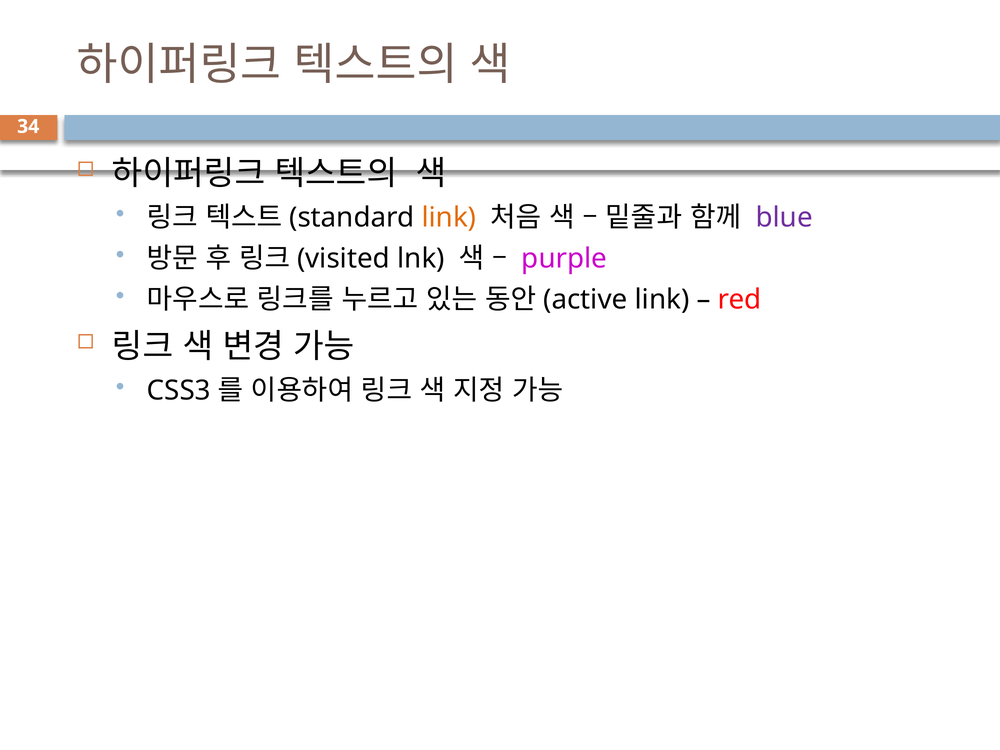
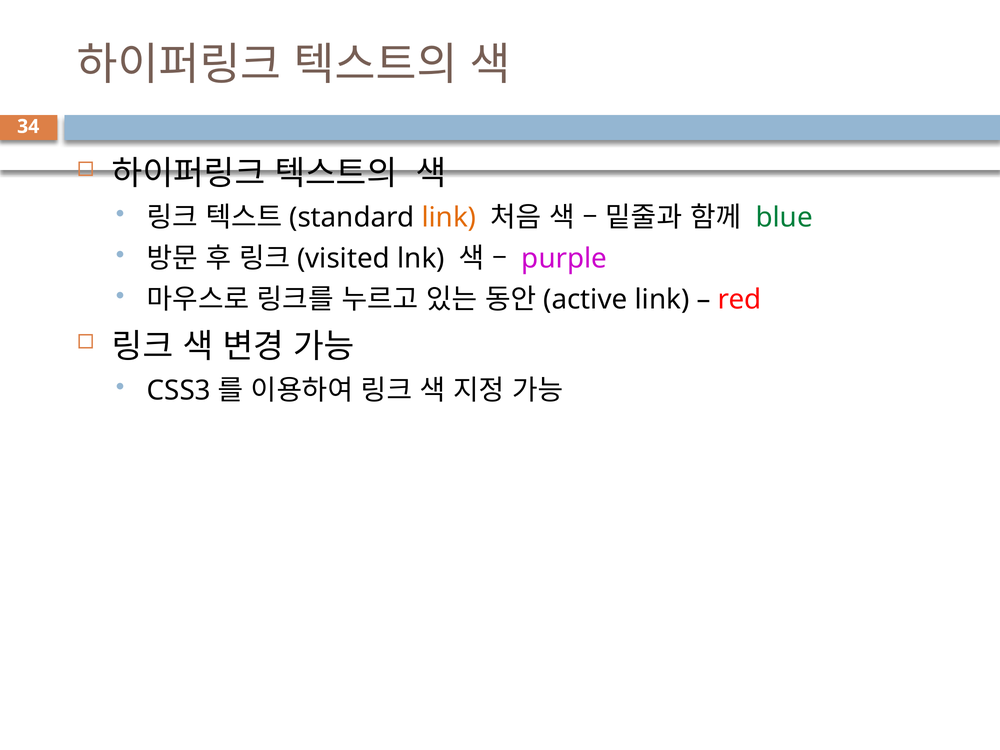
blue colour: purple -> green (784, 218)
